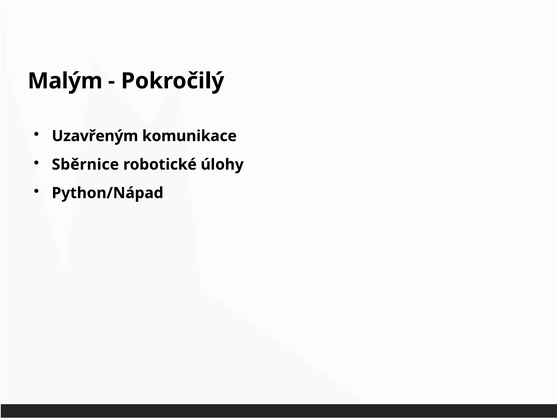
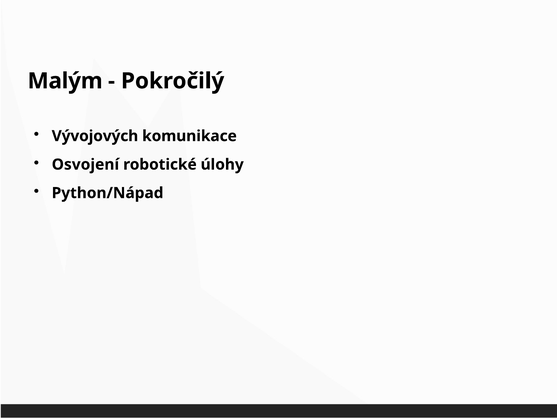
Uzavřeným: Uzavřeným -> Vývojových (95, 136)
Sběrnice: Sběrnice -> Osvojení (85, 164)
